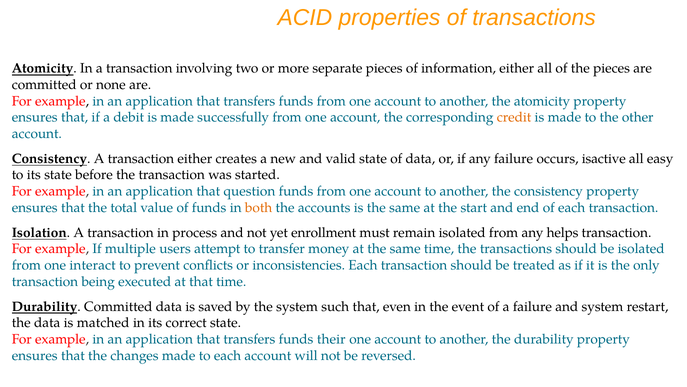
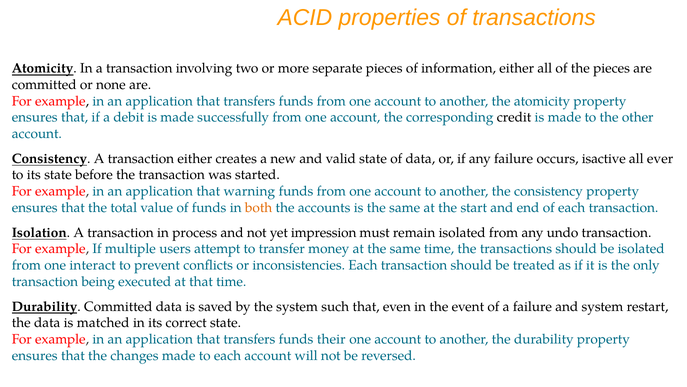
credit colour: orange -> black (514, 117)
easy: easy -> ever (660, 158)
question: question -> warning (249, 191)
enrollment: enrollment -> impression (324, 232)
helps: helps -> undo (563, 232)
